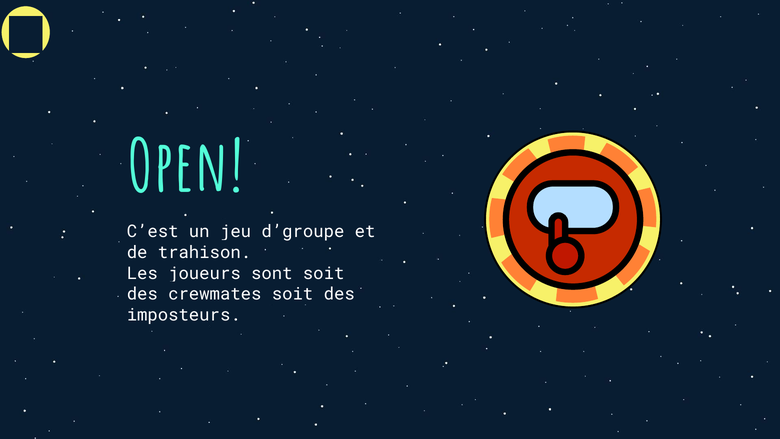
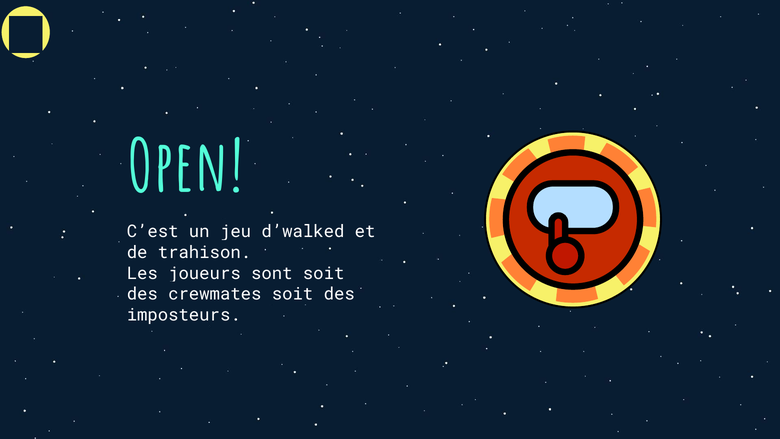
d’groupe: d’groupe -> d’walked (303, 232)
